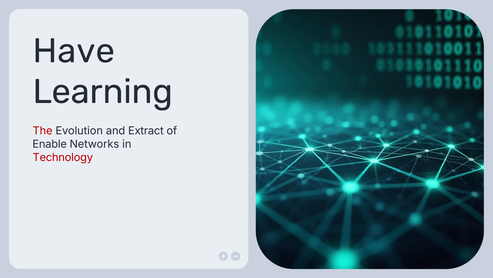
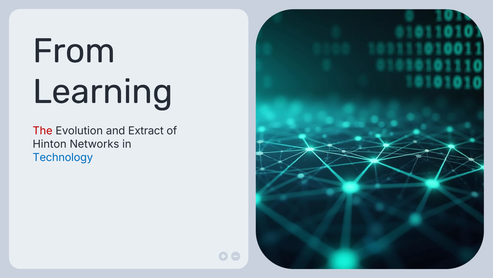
Have: Have -> From (74, 51)
Enable: Enable -> Hinton (50, 144)
Technology colour: red -> blue (63, 157)
